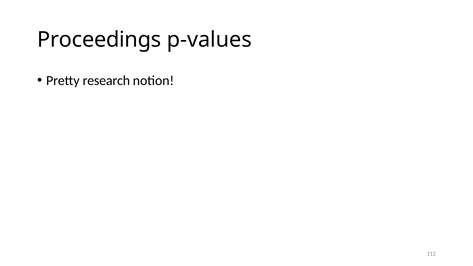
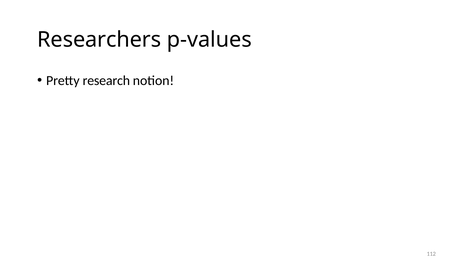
Proceedings: Proceedings -> Researchers (99, 40)
